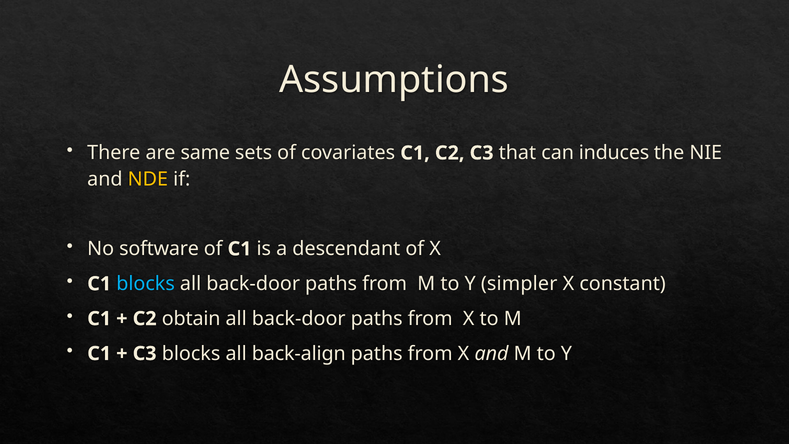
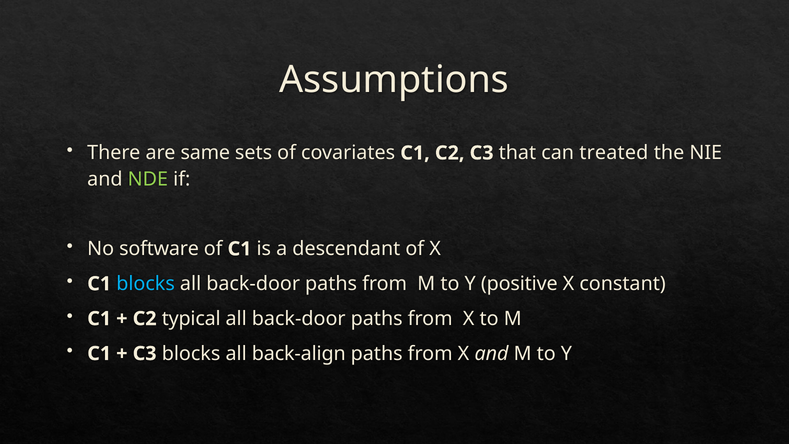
induces: induces -> treated (614, 153)
NDE colour: yellow -> light green (148, 179)
simpler: simpler -> positive (519, 284)
obtain: obtain -> typical (191, 319)
